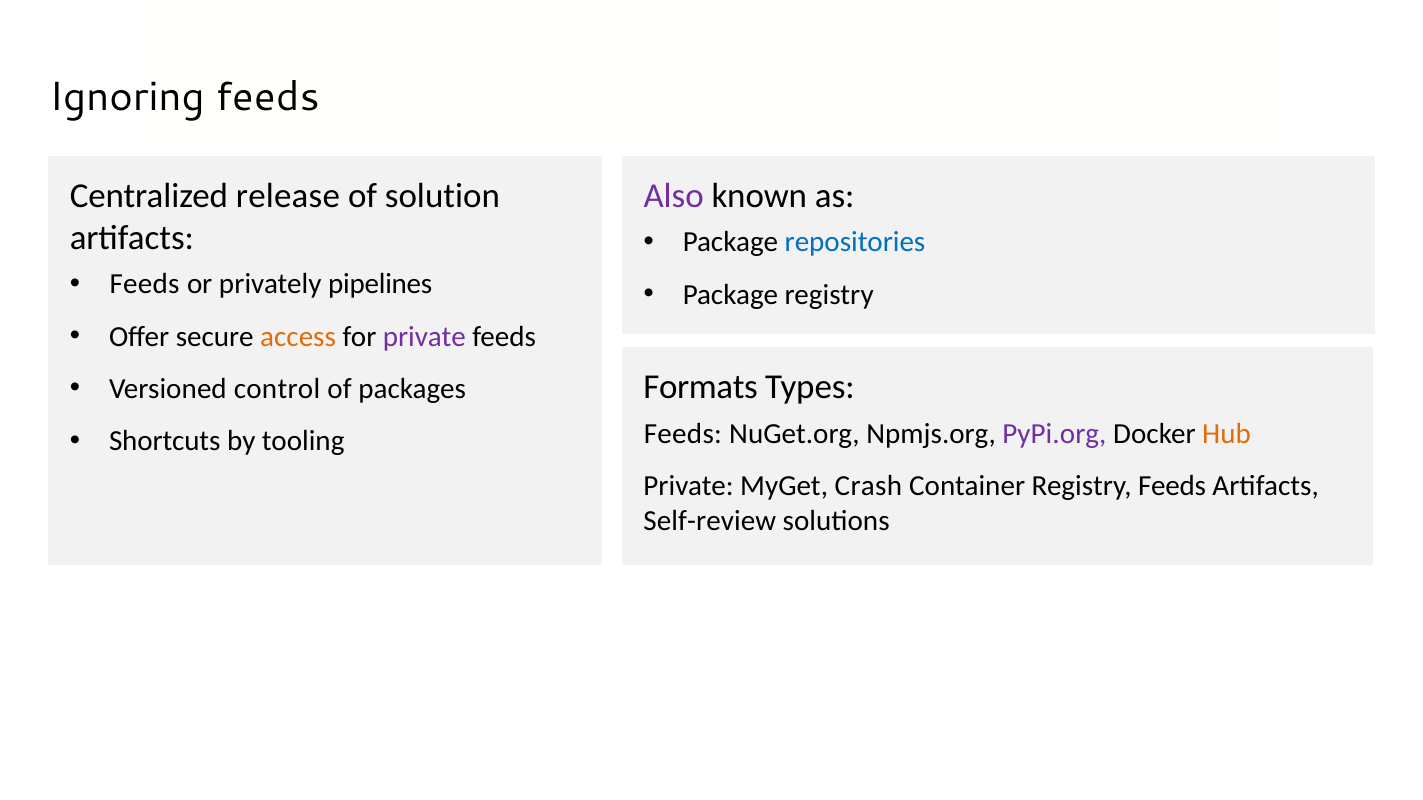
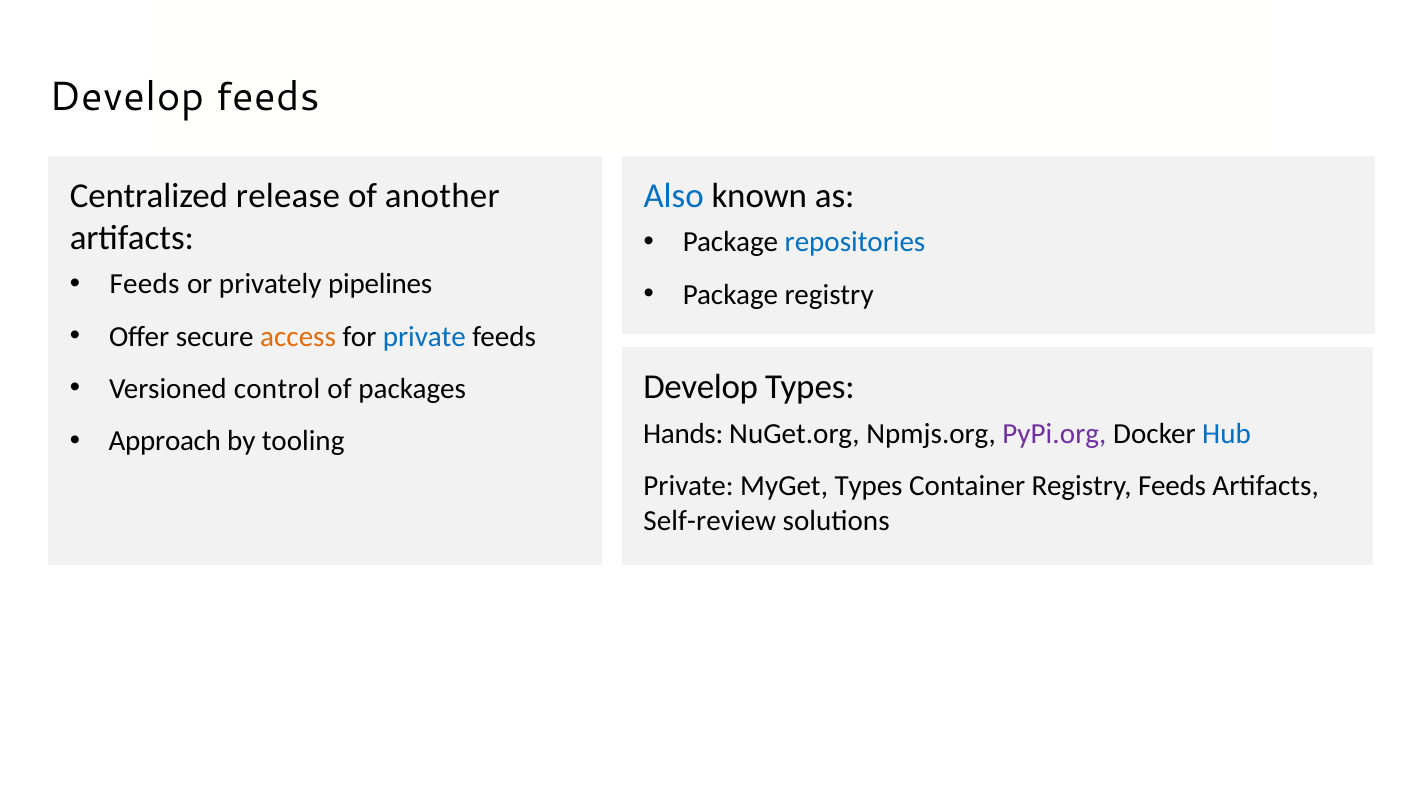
Ignoring: Ignoring -> Develop (127, 97)
solution: solution -> another (442, 196)
Also colour: purple -> blue (674, 196)
private colour: purple -> blue (424, 337)
Formats: Formats -> Develop (701, 387)
Feeds: Feeds -> Hands (683, 434)
Hub colour: orange -> blue (1227, 434)
Shortcuts: Shortcuts -> Approach (165, 442)
MyGet Crash: Crash -> Types (869, 486)
